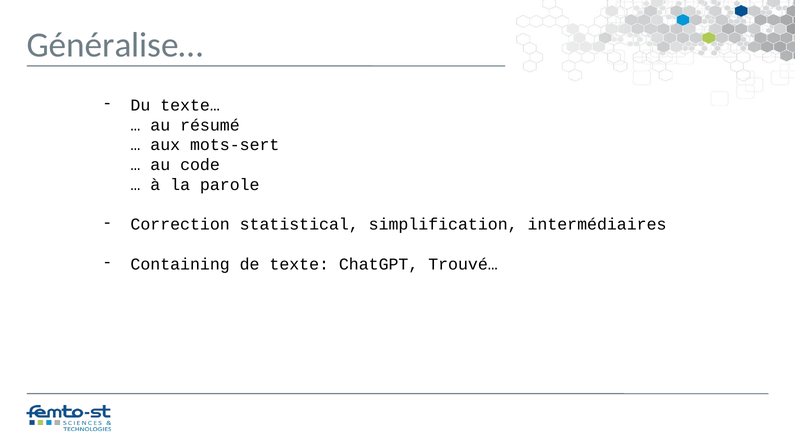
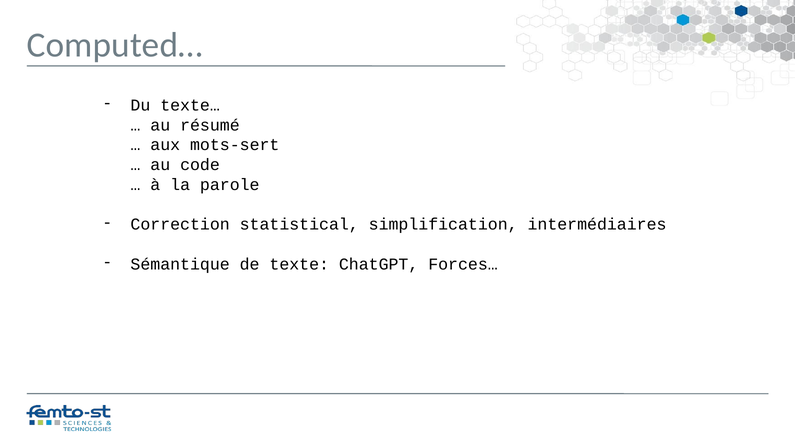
Généralise…: Généralise… -> Computed… (115, 45)
Containing: Containing -> Sémantique (180, 264)
Trouvé…: Trouvé… -> Forces… (463, 264)
